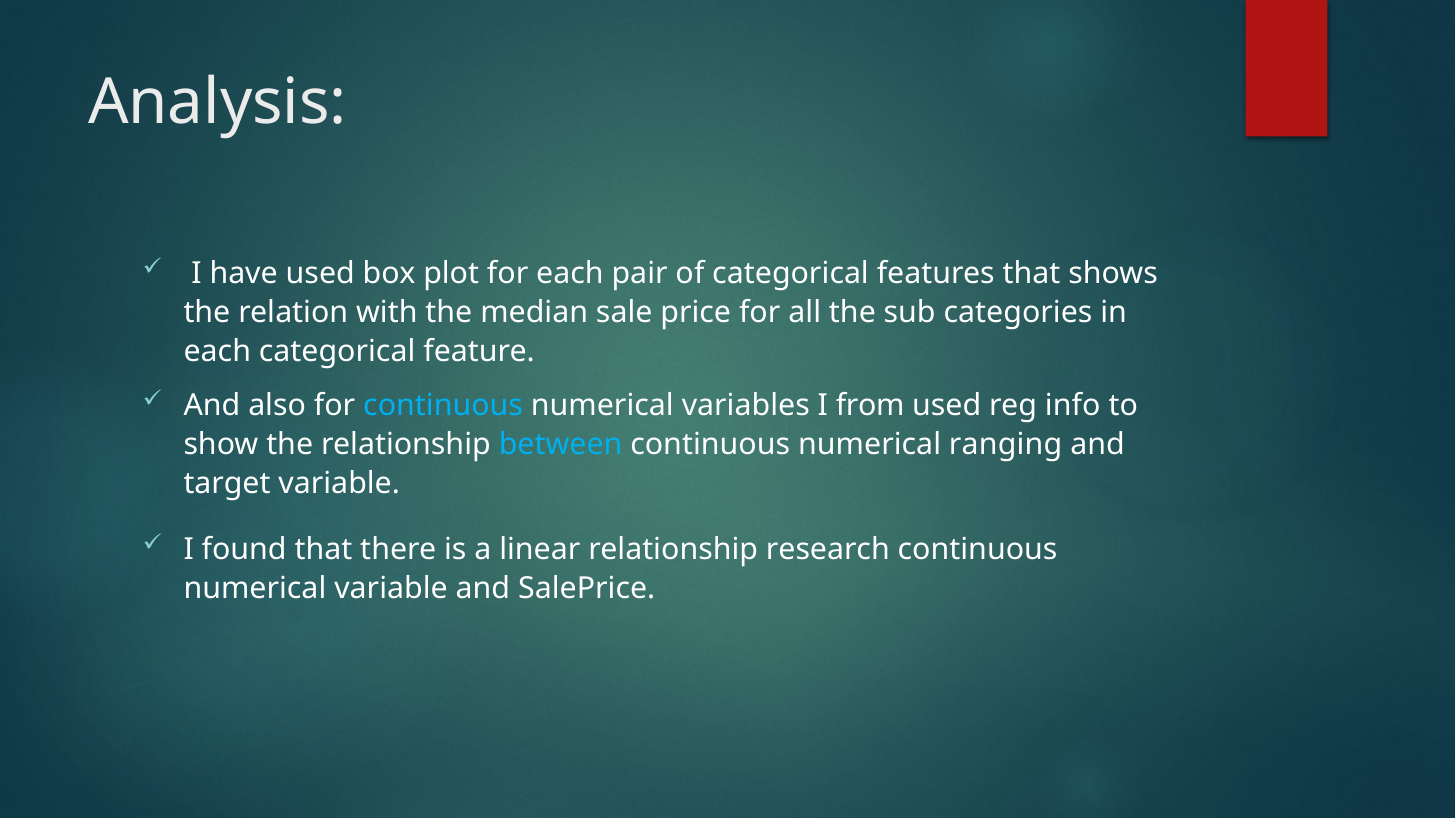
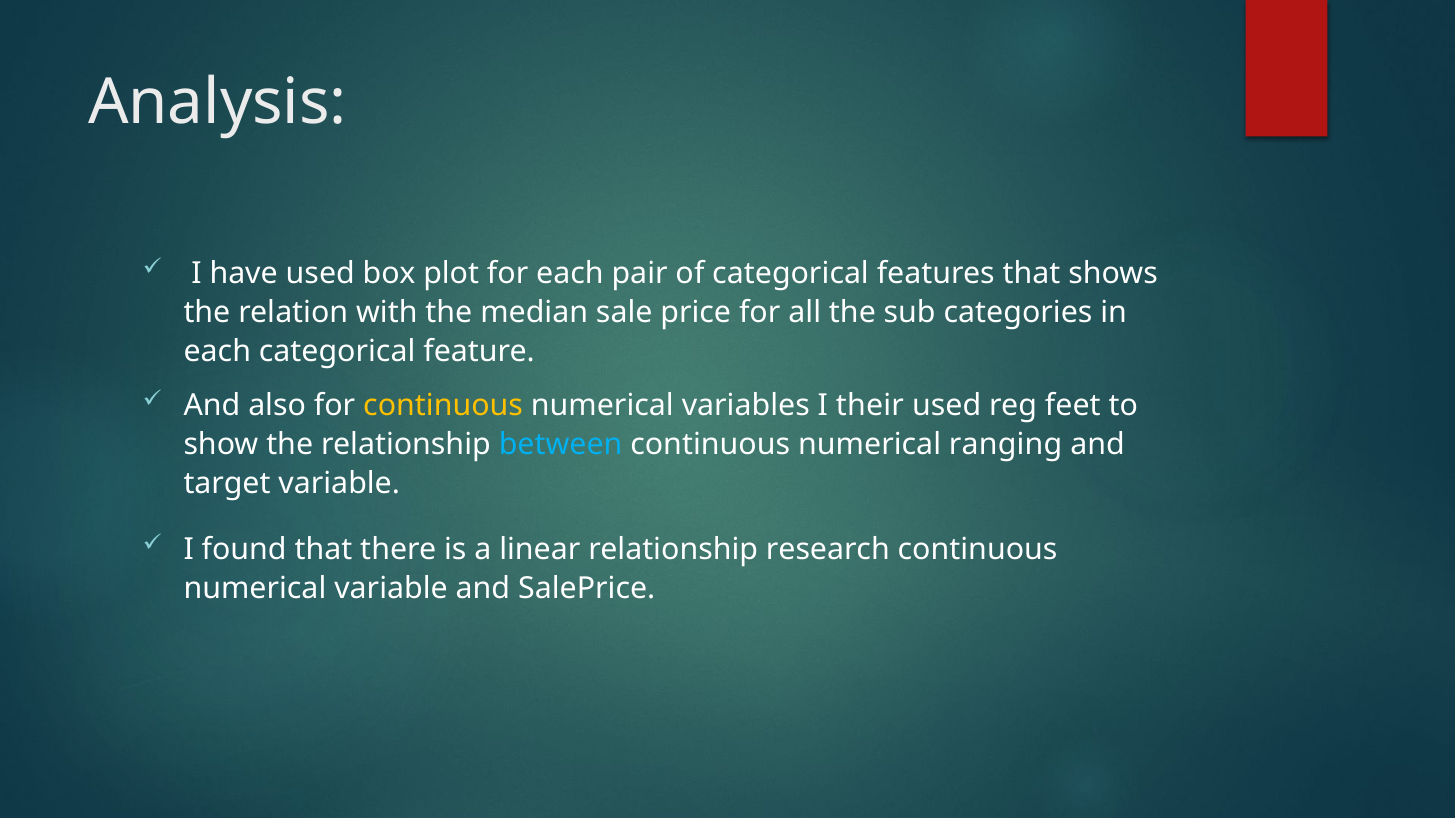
continuous colour: light blue -> yellow (443, 406)
from: from -> their (870, 406)
info: info -> feet (1073, 406)
